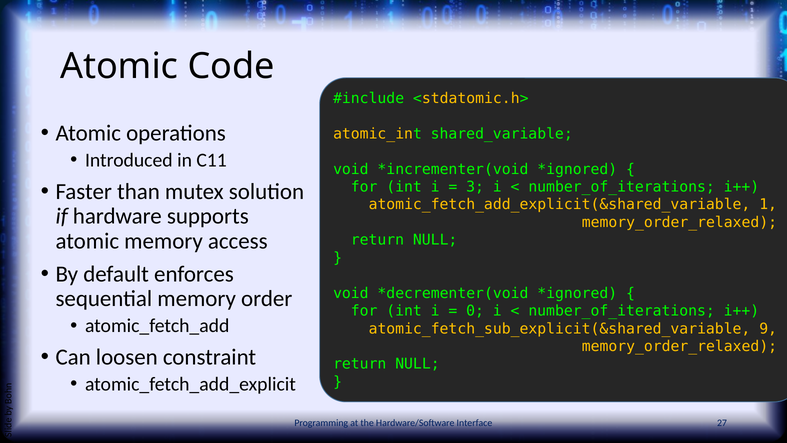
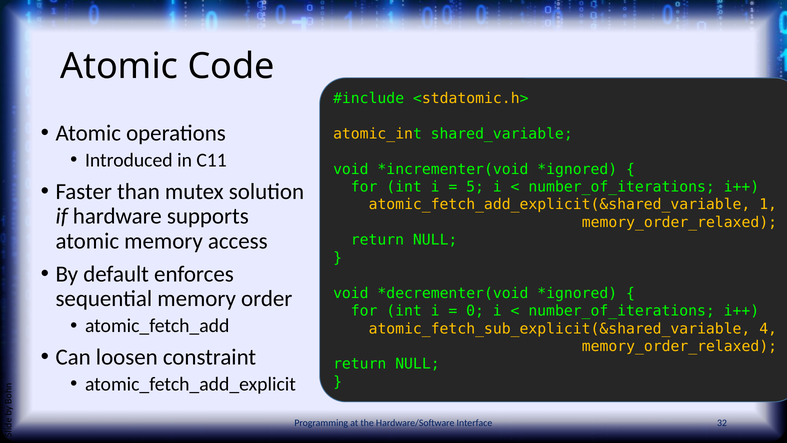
3: 3 -> 5 (475, 187)
9: 9 -> 4 (768, 328)
27: 27 -> 32 (722, 423)
